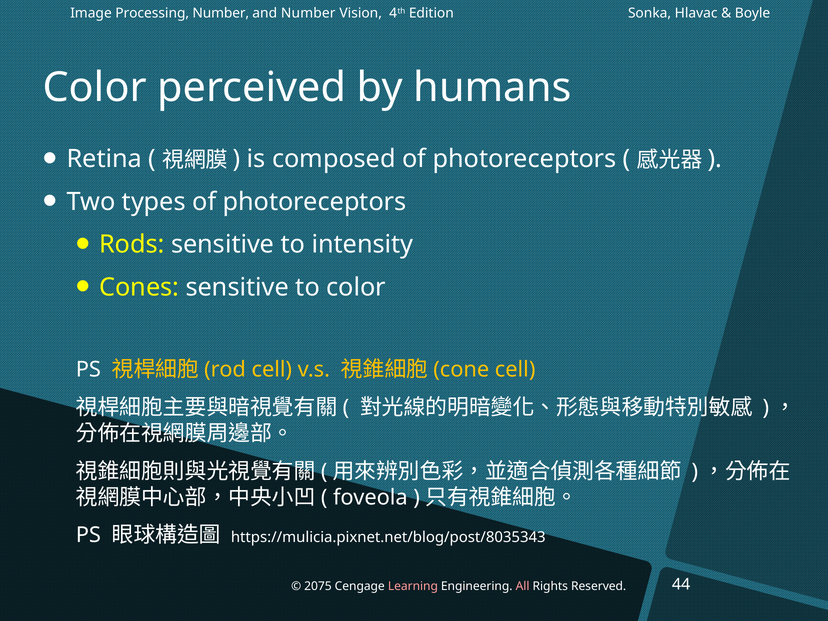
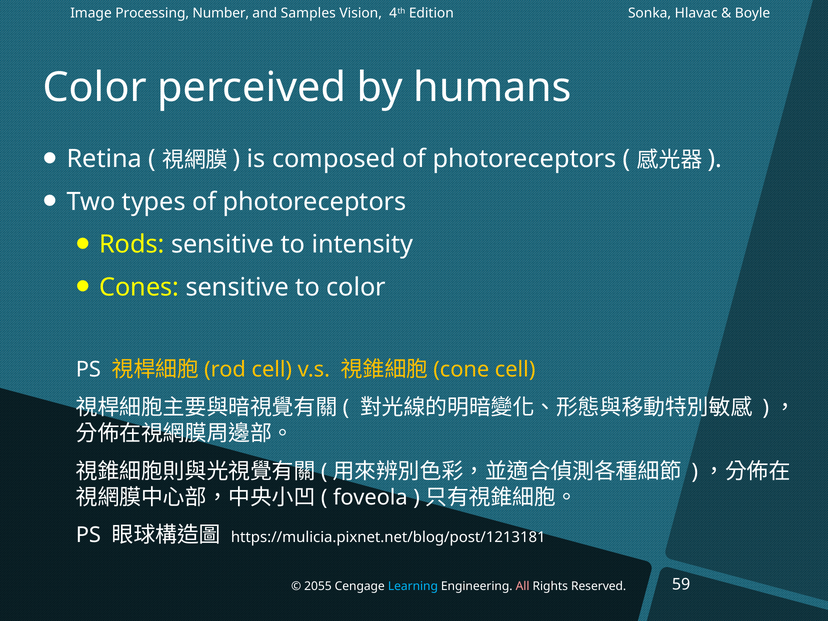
and Number: Number -> Samples (308, 13)
https://mulicia.pixnet.net/blog/post/8035343: https://mulicia.pixnet.net/blog/post/8035343 -> https://mulicia.pixnet.net/blog/post/1213181 (388, 538)
2075: 2075 -> 2055 (318, 586)
Learning colour: pink -> light blue (413, 586)
44: 44 -> 59 (681, 584)
